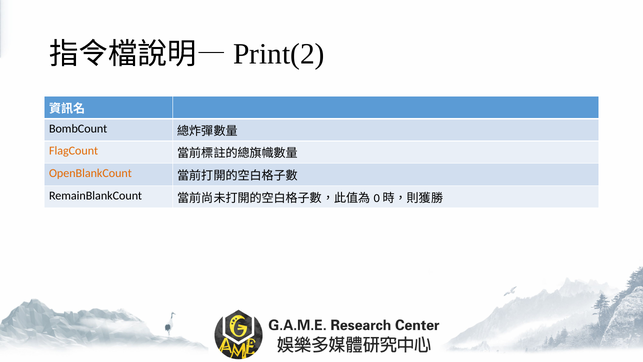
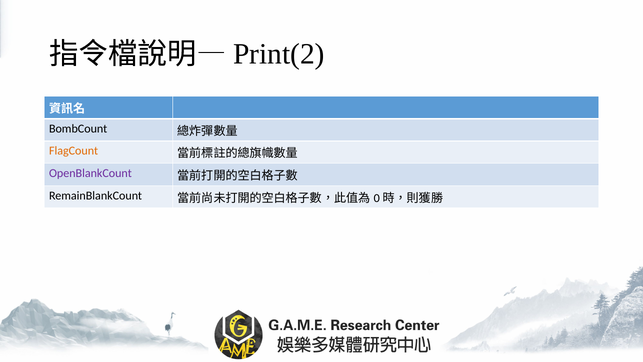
OpenBlankCount colour: orange -> purple (90, 173)
